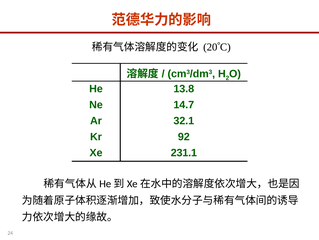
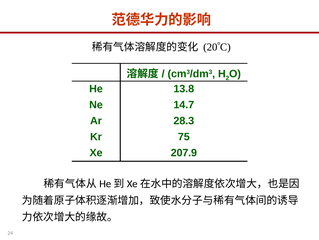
32.1: 32.1 -> 28.3 (184, 121)
92: 92 -> 75 (184, 136)
231.1: 231.1 -> 207.9 (184, 152)
